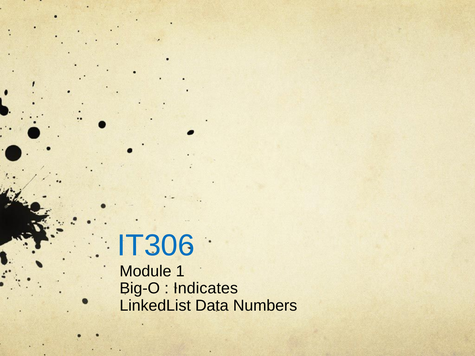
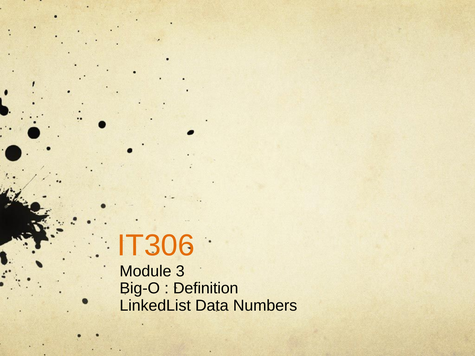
IT306 colour: blue -> orange (156, 246)
1: 1 -> 3 (180, 271)
Indicates: Indicates -> Definition (206, 289)
